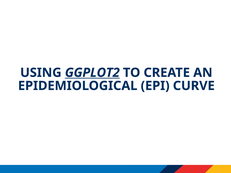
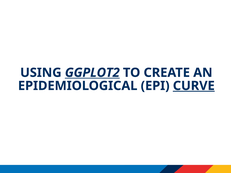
CURVE underline: none -> present (194, 86)
